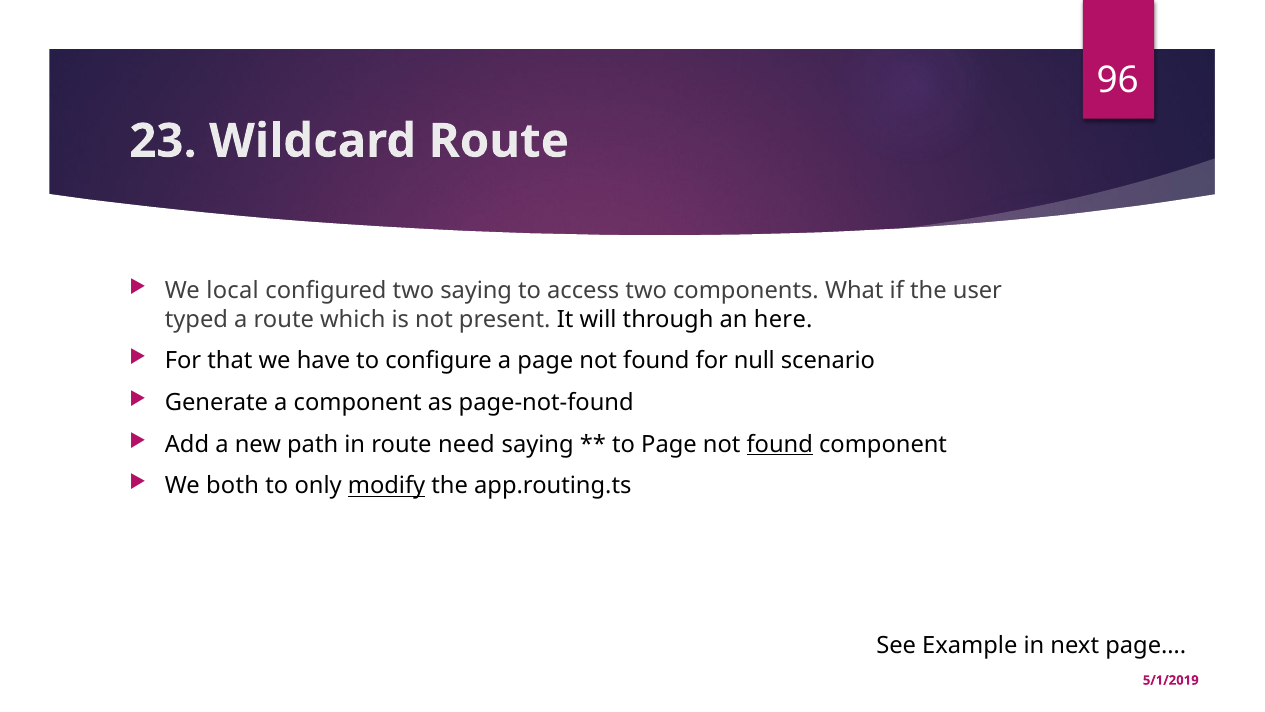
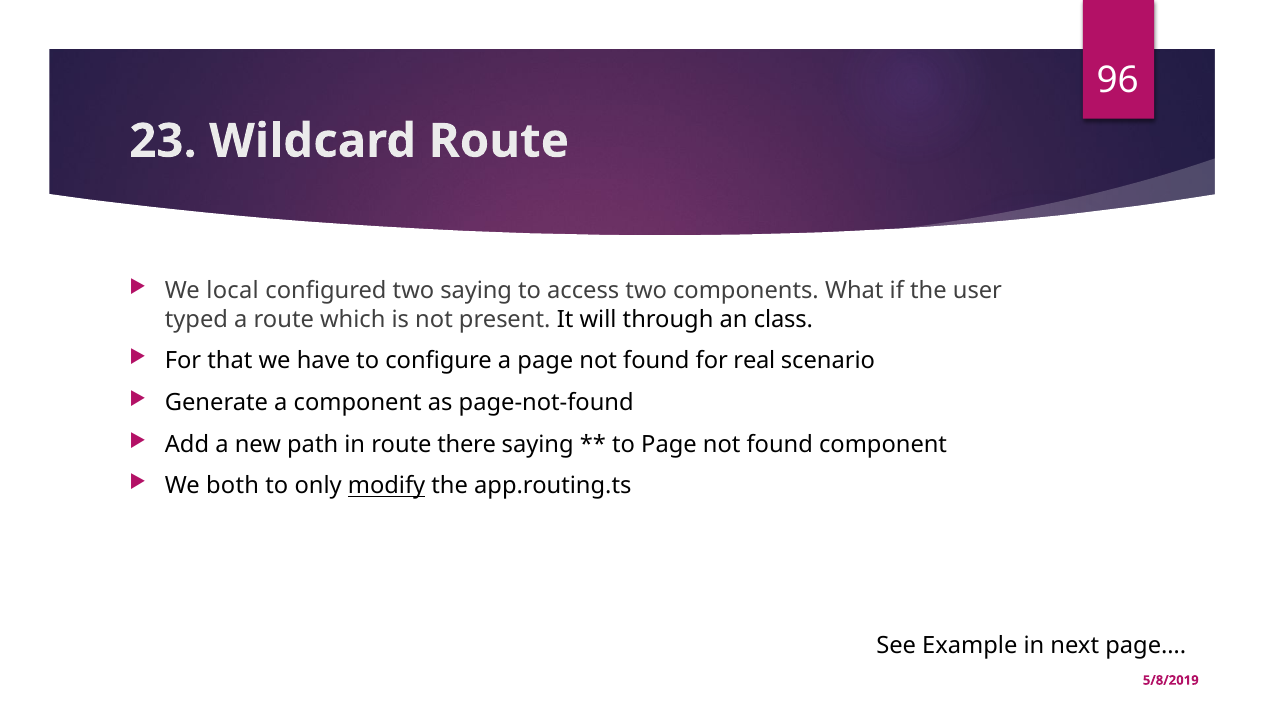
here: here -> class (783, 319)
null: null -> real (754, 361)
need: need -> there (467, 444)
found underline: present -> none (780, 444)
5/1/2019: 5/1/2019 -> 5/8/2019 (1171, 680)
